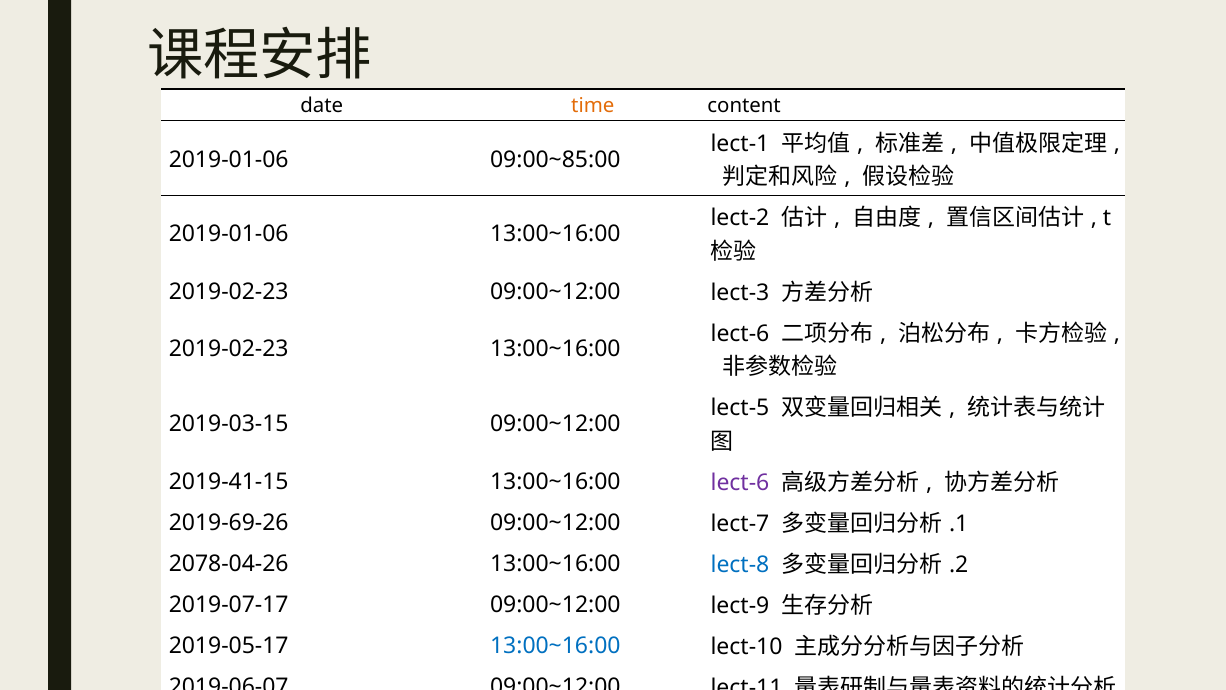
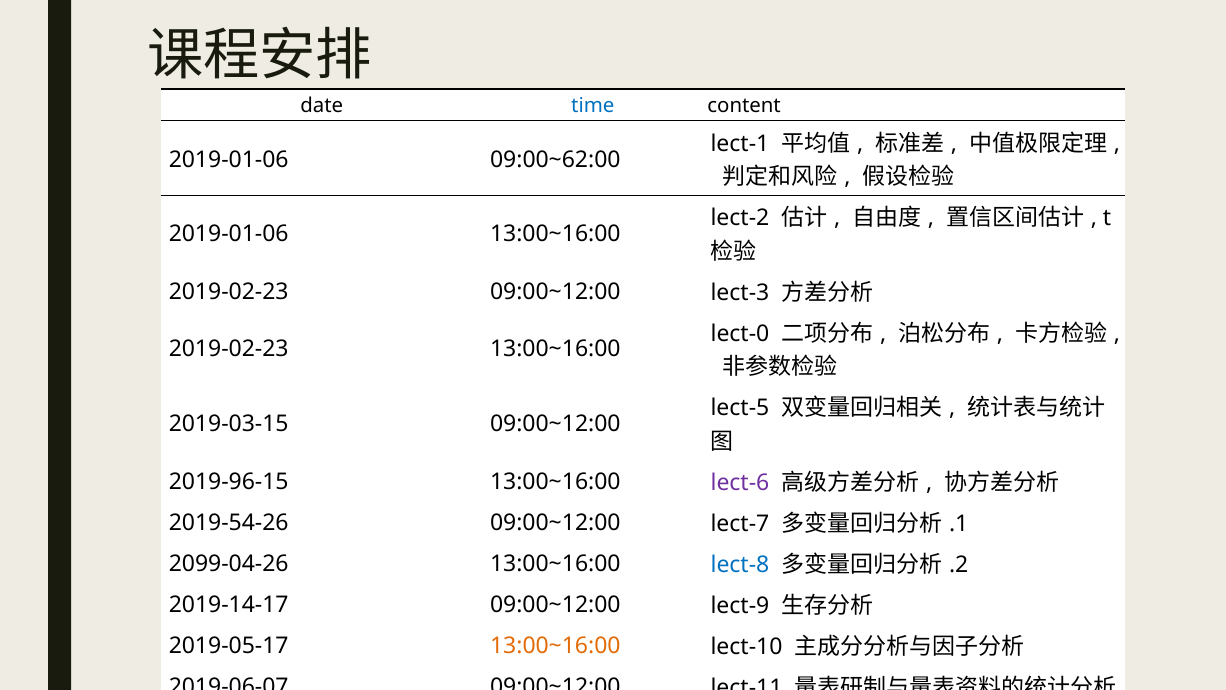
time colour: orange -> blue (593, 106)
09:00~85:00: 09:00~85:00 -> 09:00~62:00 (555, 159)
lect-6: lect-6 -> lect-0 (740, 334)
2019-41-15: 2019-41-15 -> 2019-96-15 (229, 481)
2019-69-26: 2019-69-26 -> 2019-54-26 (229, 522)
2078-04-26: 2078-04-26 -> 2099-04-26 (229, 563)
2019-07-17: 2019-07-17 -> 2019-14-17 (229, 604)
13:00~16:00 colour: blue -> orange (555, 646)
